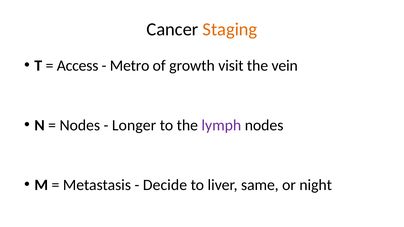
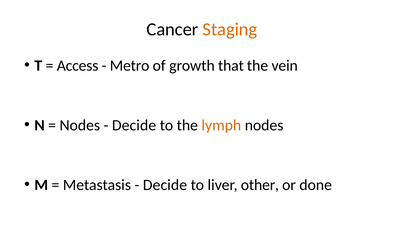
visit: visit -> that (231, 66)
Longer: Longer -> Decide (134, 125)
lymph colour: purple -> orange (221, 125)
same: same -> other (260, 185)
night: night -> done (316, 185)
